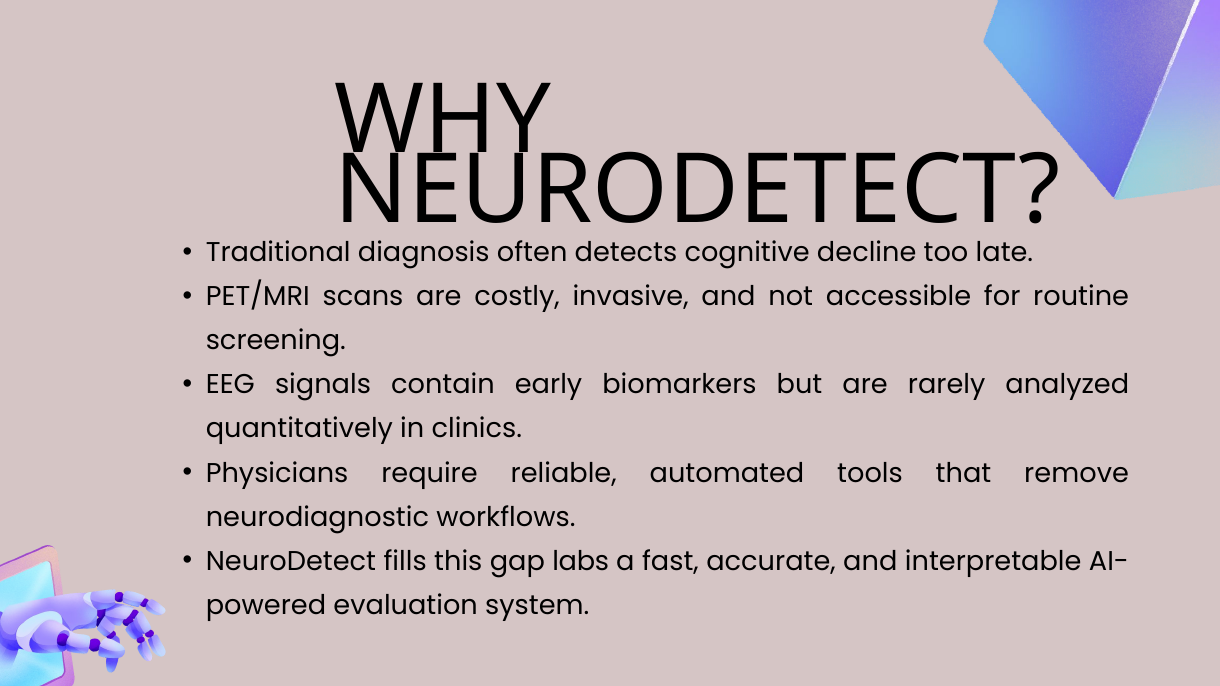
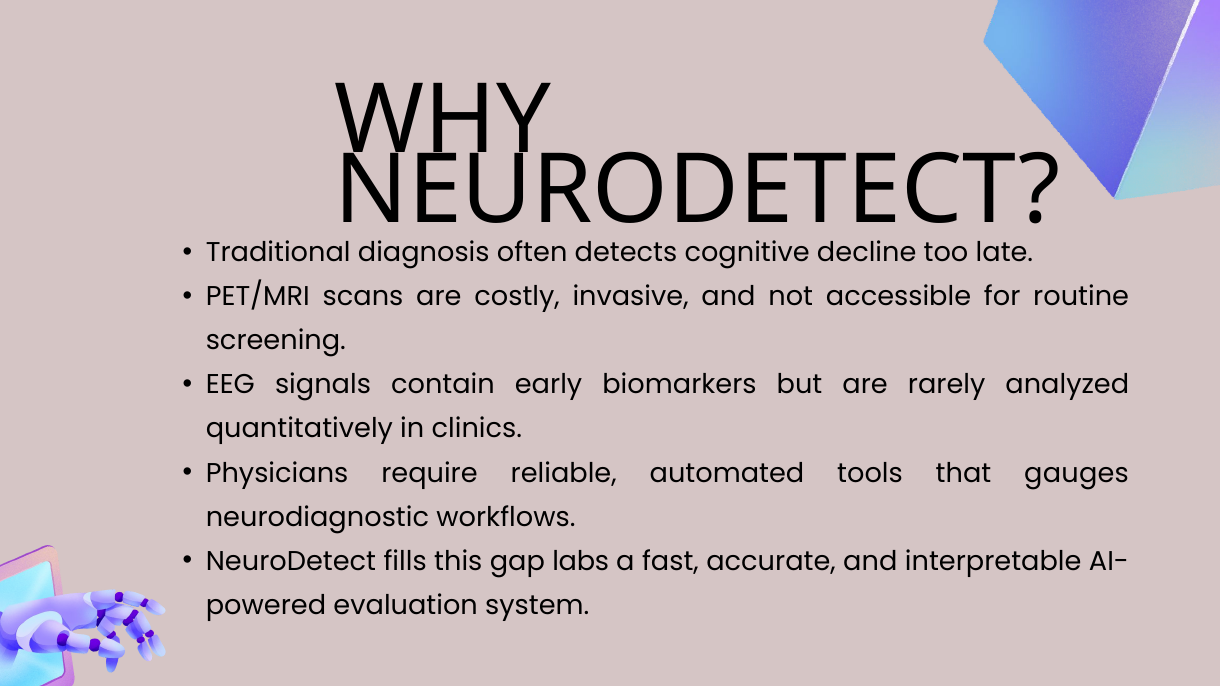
remove: remove -> gauges (1077, 473)
